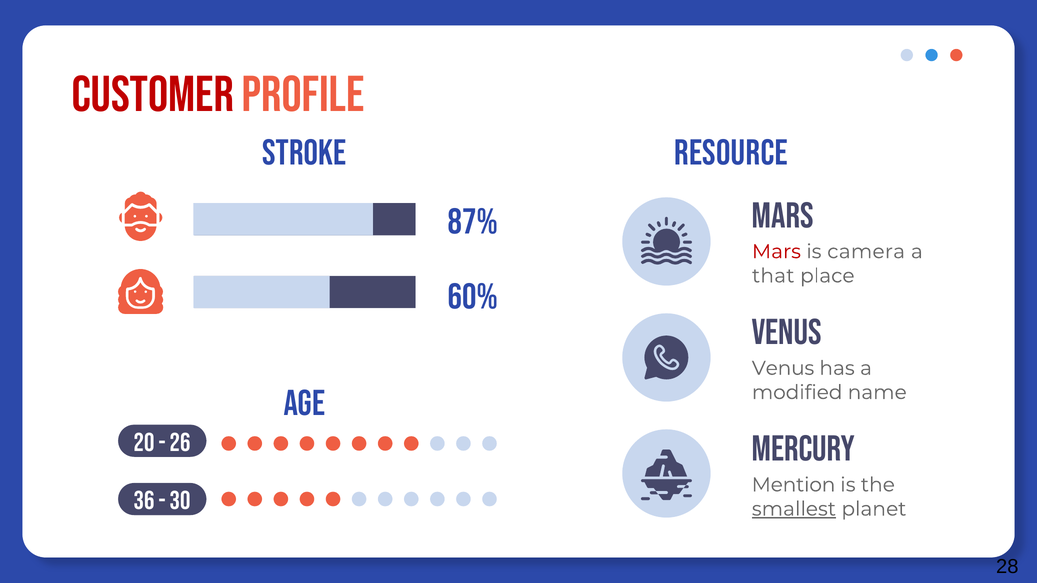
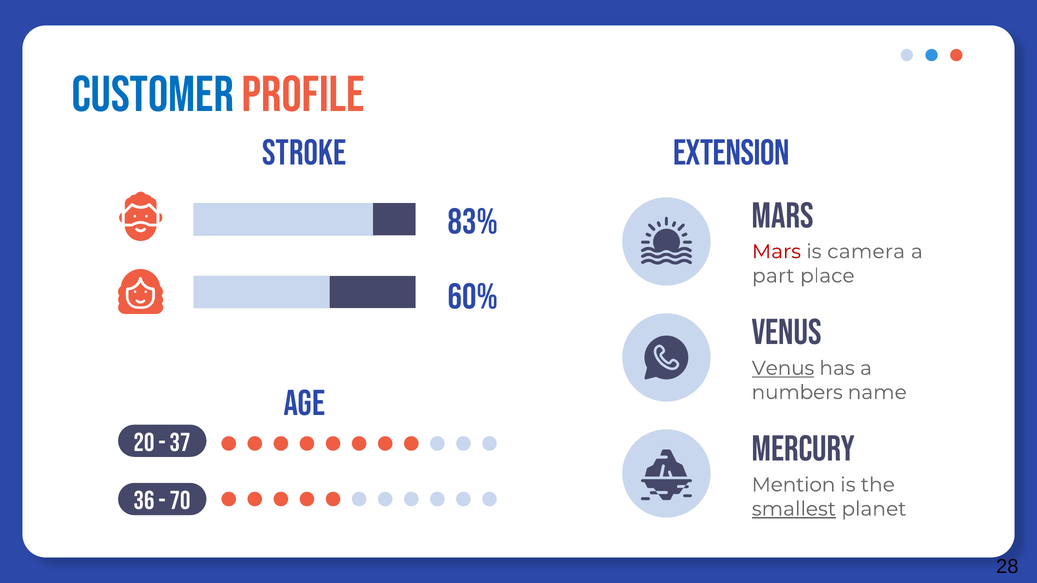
Customer colour: red -> blue (153, 95)
resource: resource -> extension (731, 153)
87%: 87% -> 83% (473, 222)
that: that -> part (773, 276)
Venus underline: none -> present (783, 368)
modified: modified -> numbers (797, 393)
26: 26 -> 37 (180, 443)
30: 30 -> 70 (180, 501)
